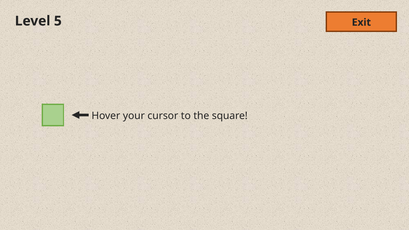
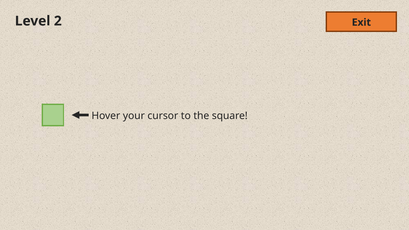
5: 5 -> 2 (58, 21)
